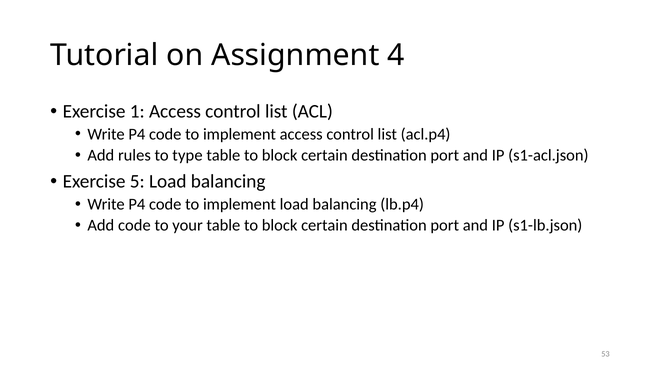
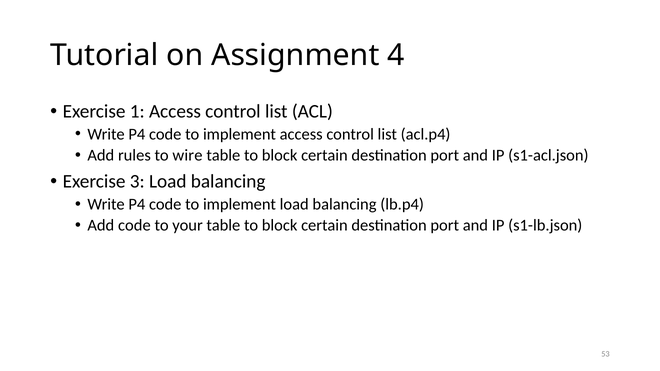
type: type -> wire (187, 156)
5: 5 -> 3 (137, 182)
